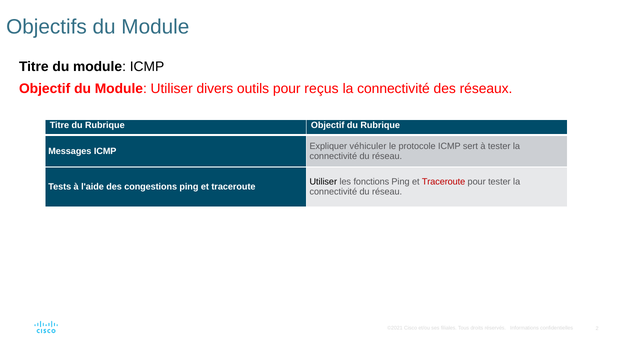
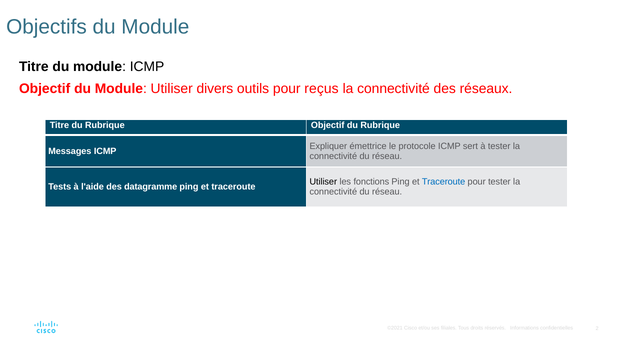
véhiculer: véhiculer -> émettrice (368, 146)
Traceroute colour: red -> blue (444, 182)
congestions: congestions -> datagramme (151, 187)
